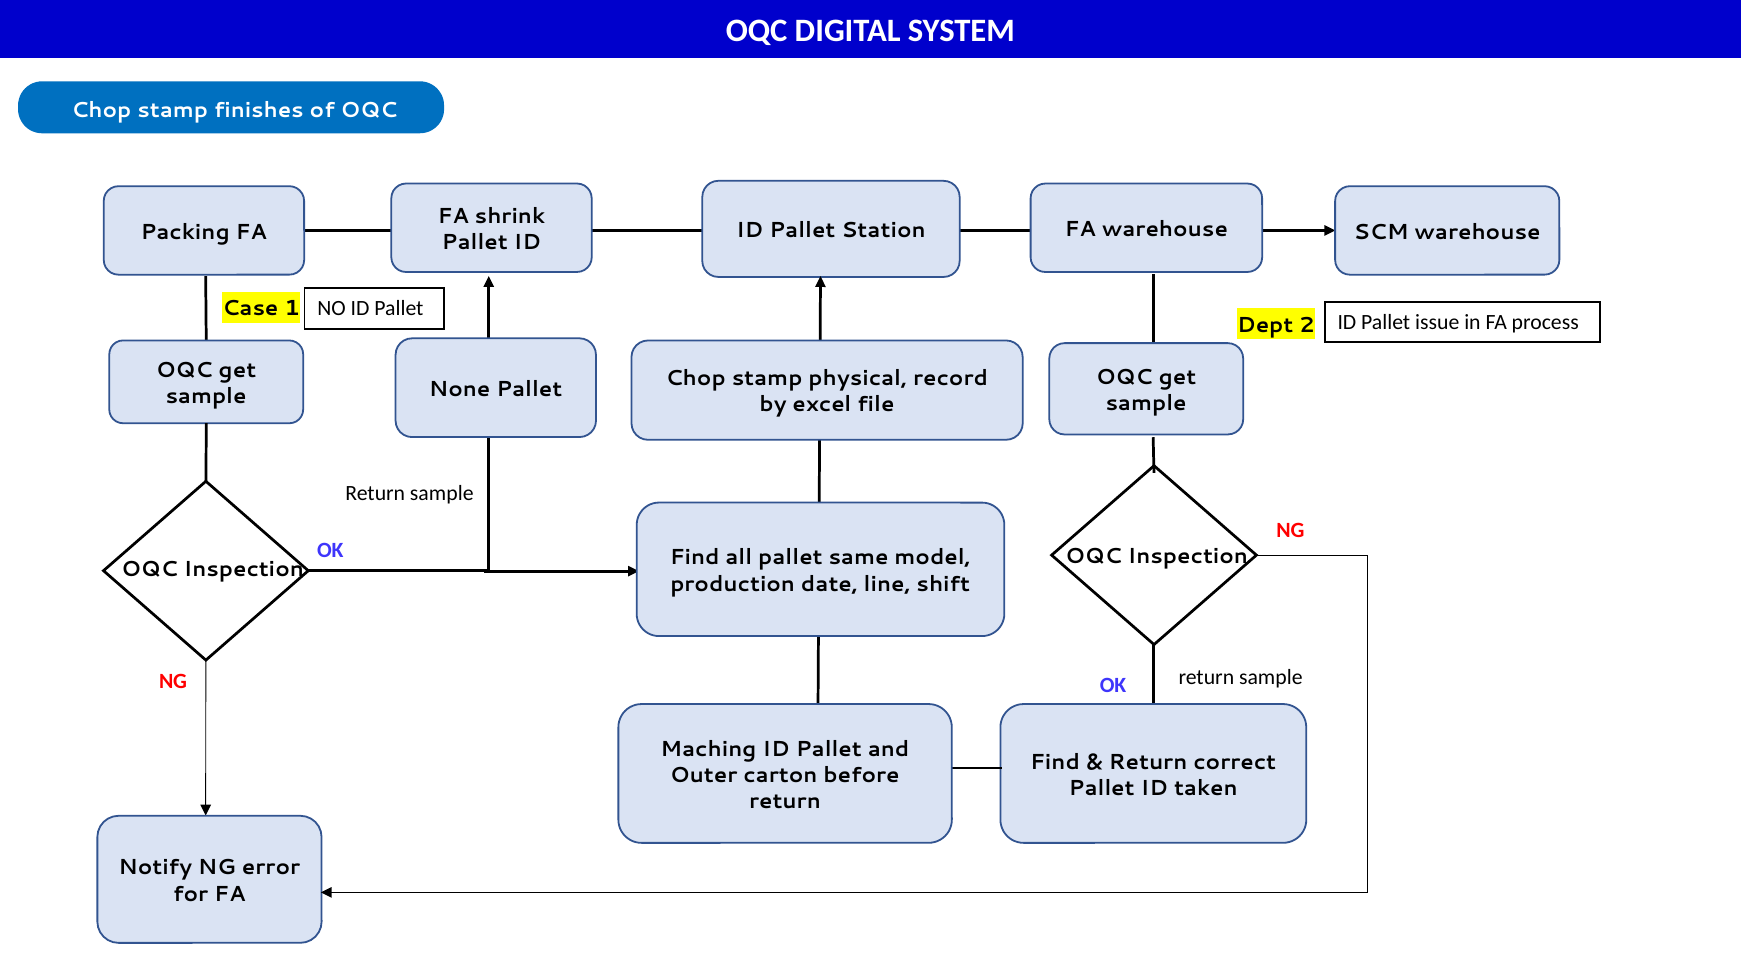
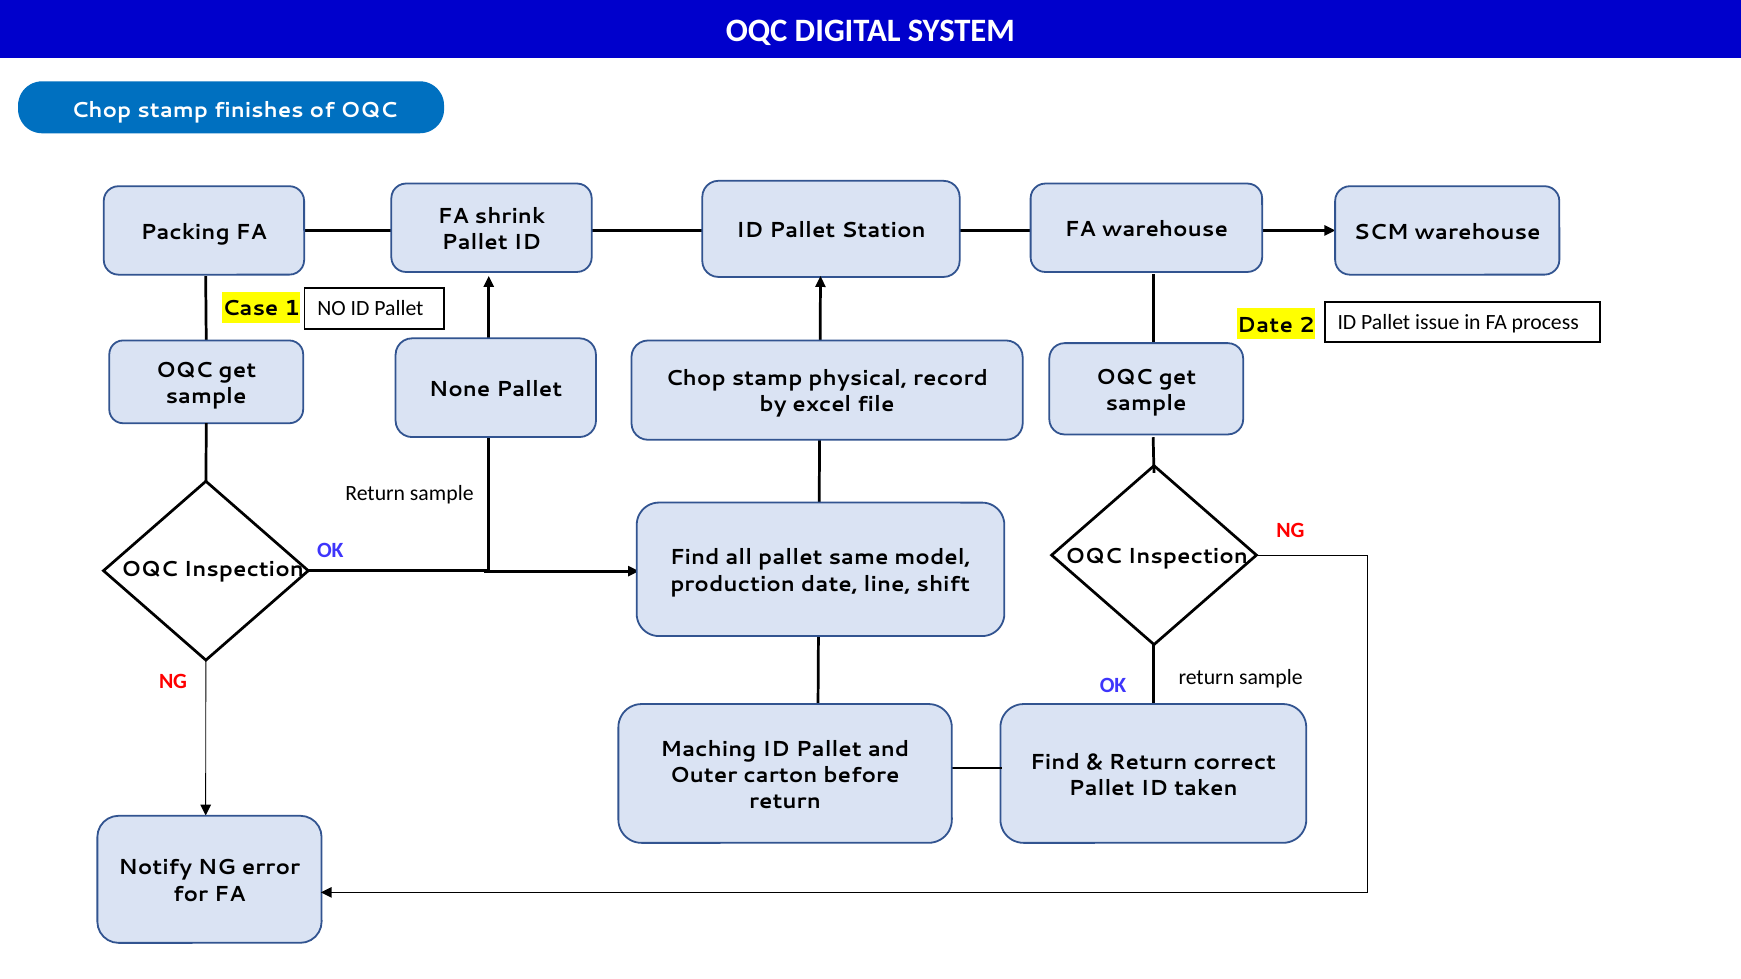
Dept: Dept -> Date (1265, 325)
